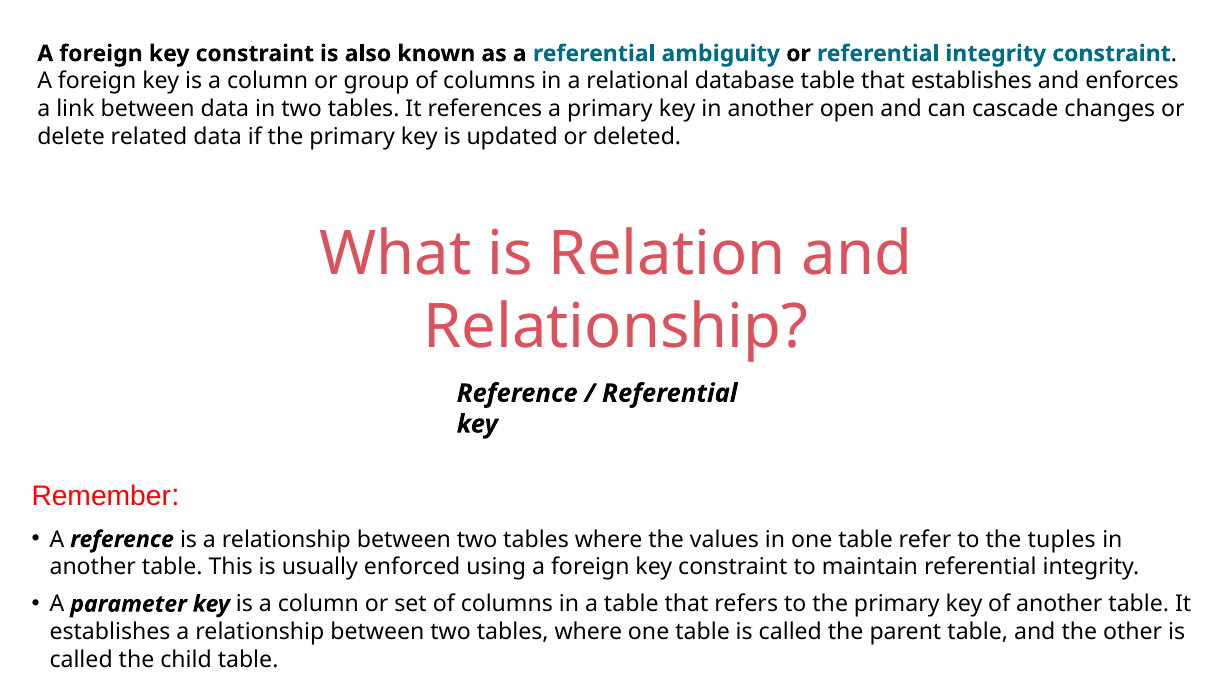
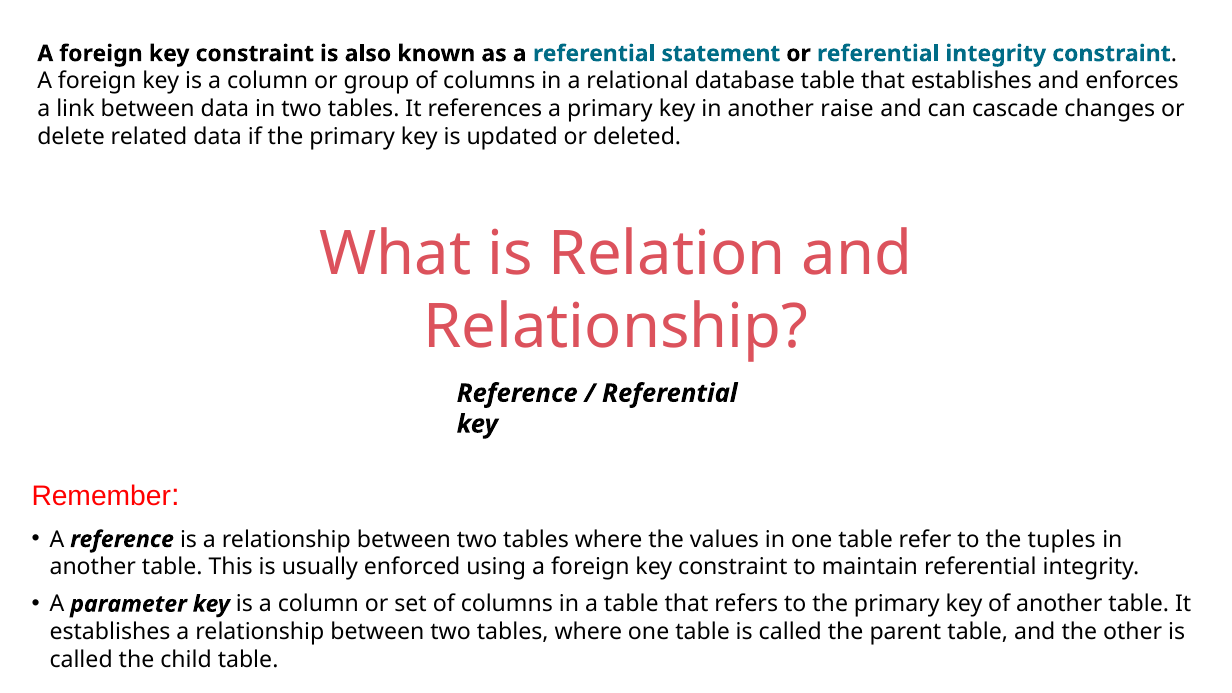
ambiguity: ambiguity -> statement (721, 54)
open: open -> raise (847, 109)
